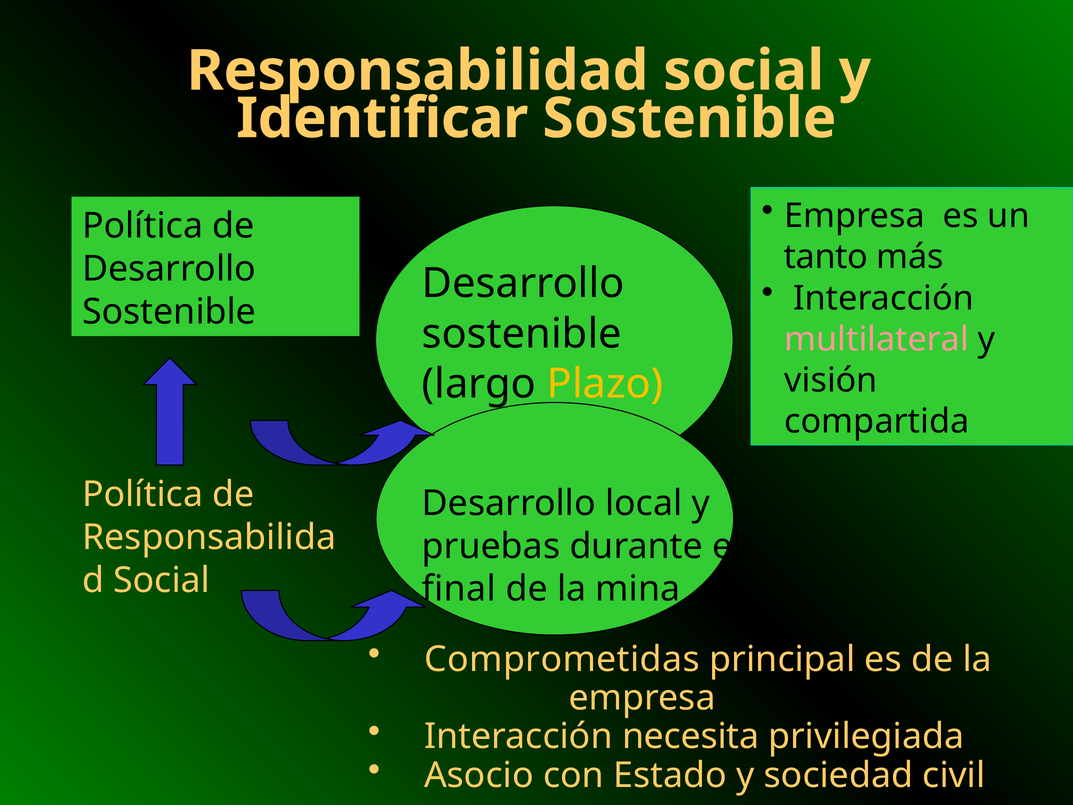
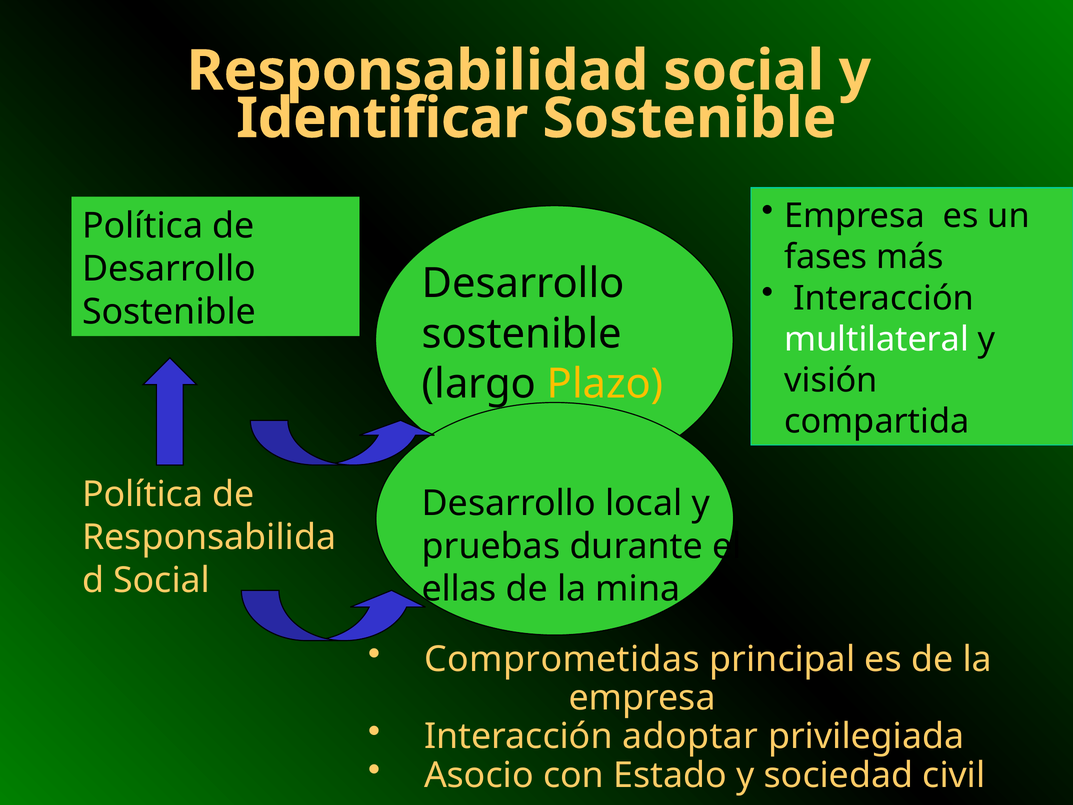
tanto: tanto -> fases (826, 257)
multilateral colour: pink -> white (877, 339)
final: final -> ellas (459, 589)
necesita: necesita -> adoptar (690, 736)
